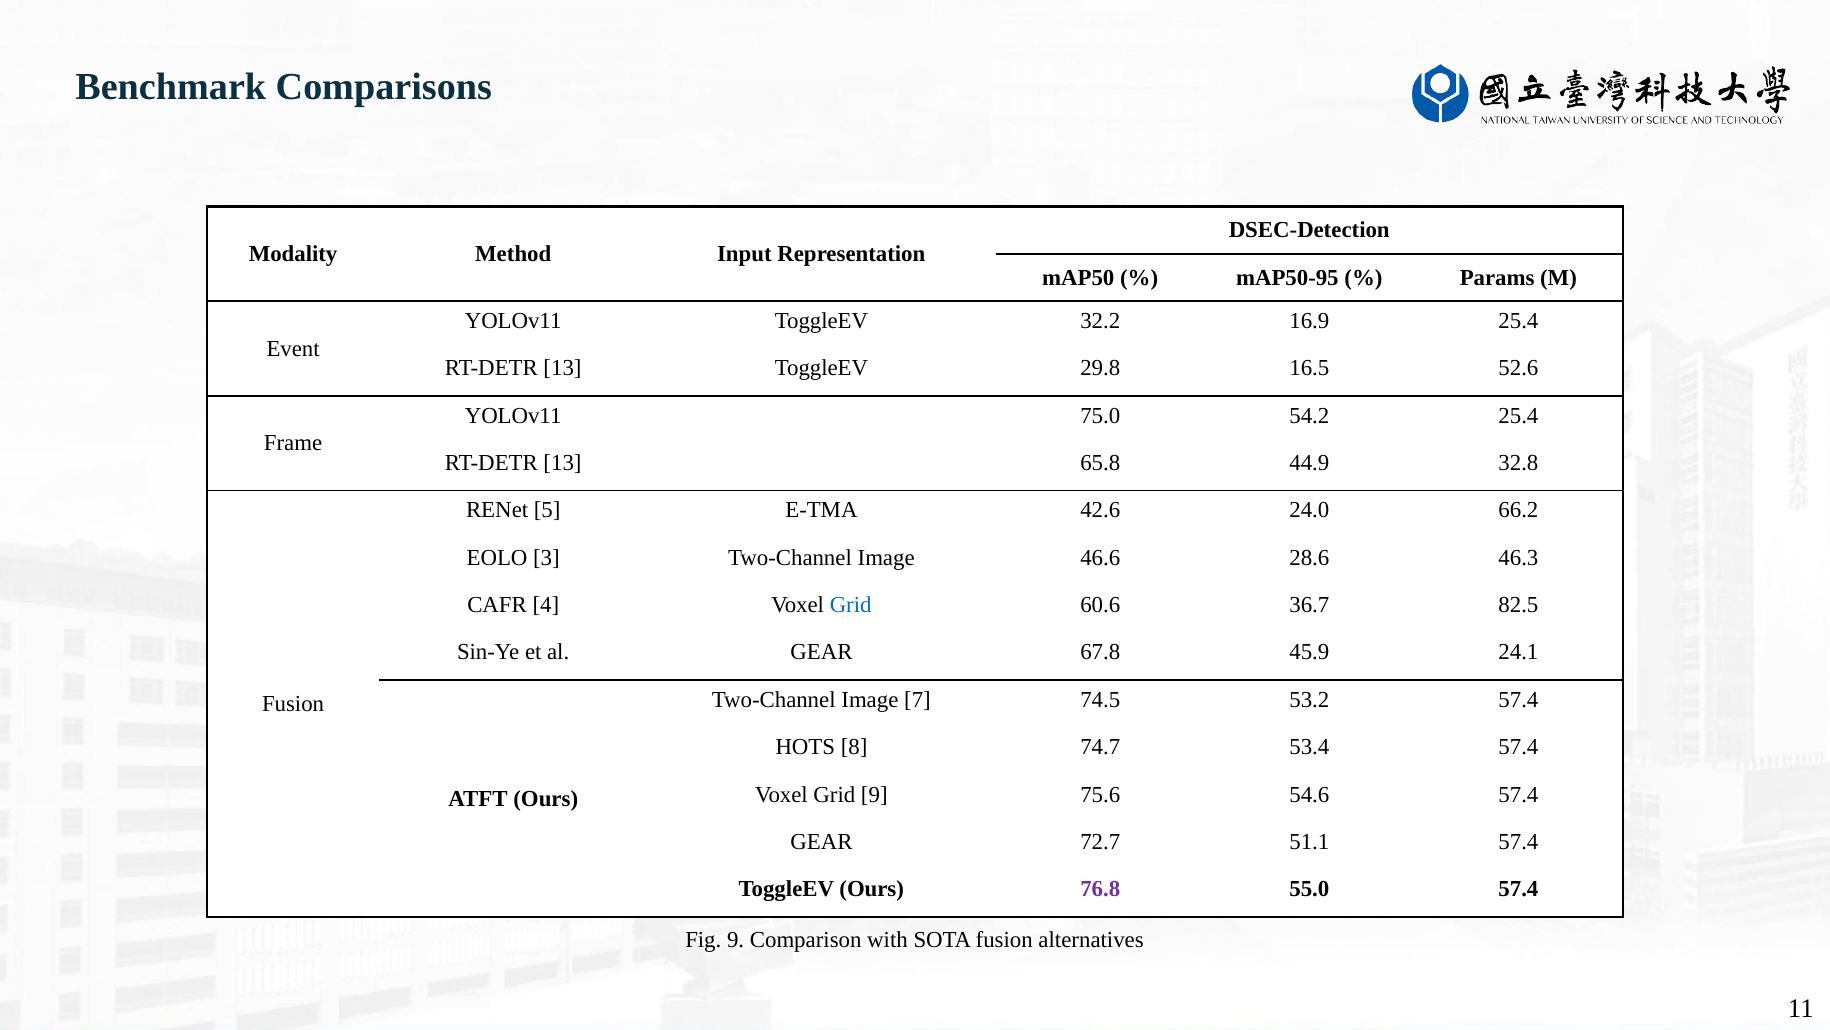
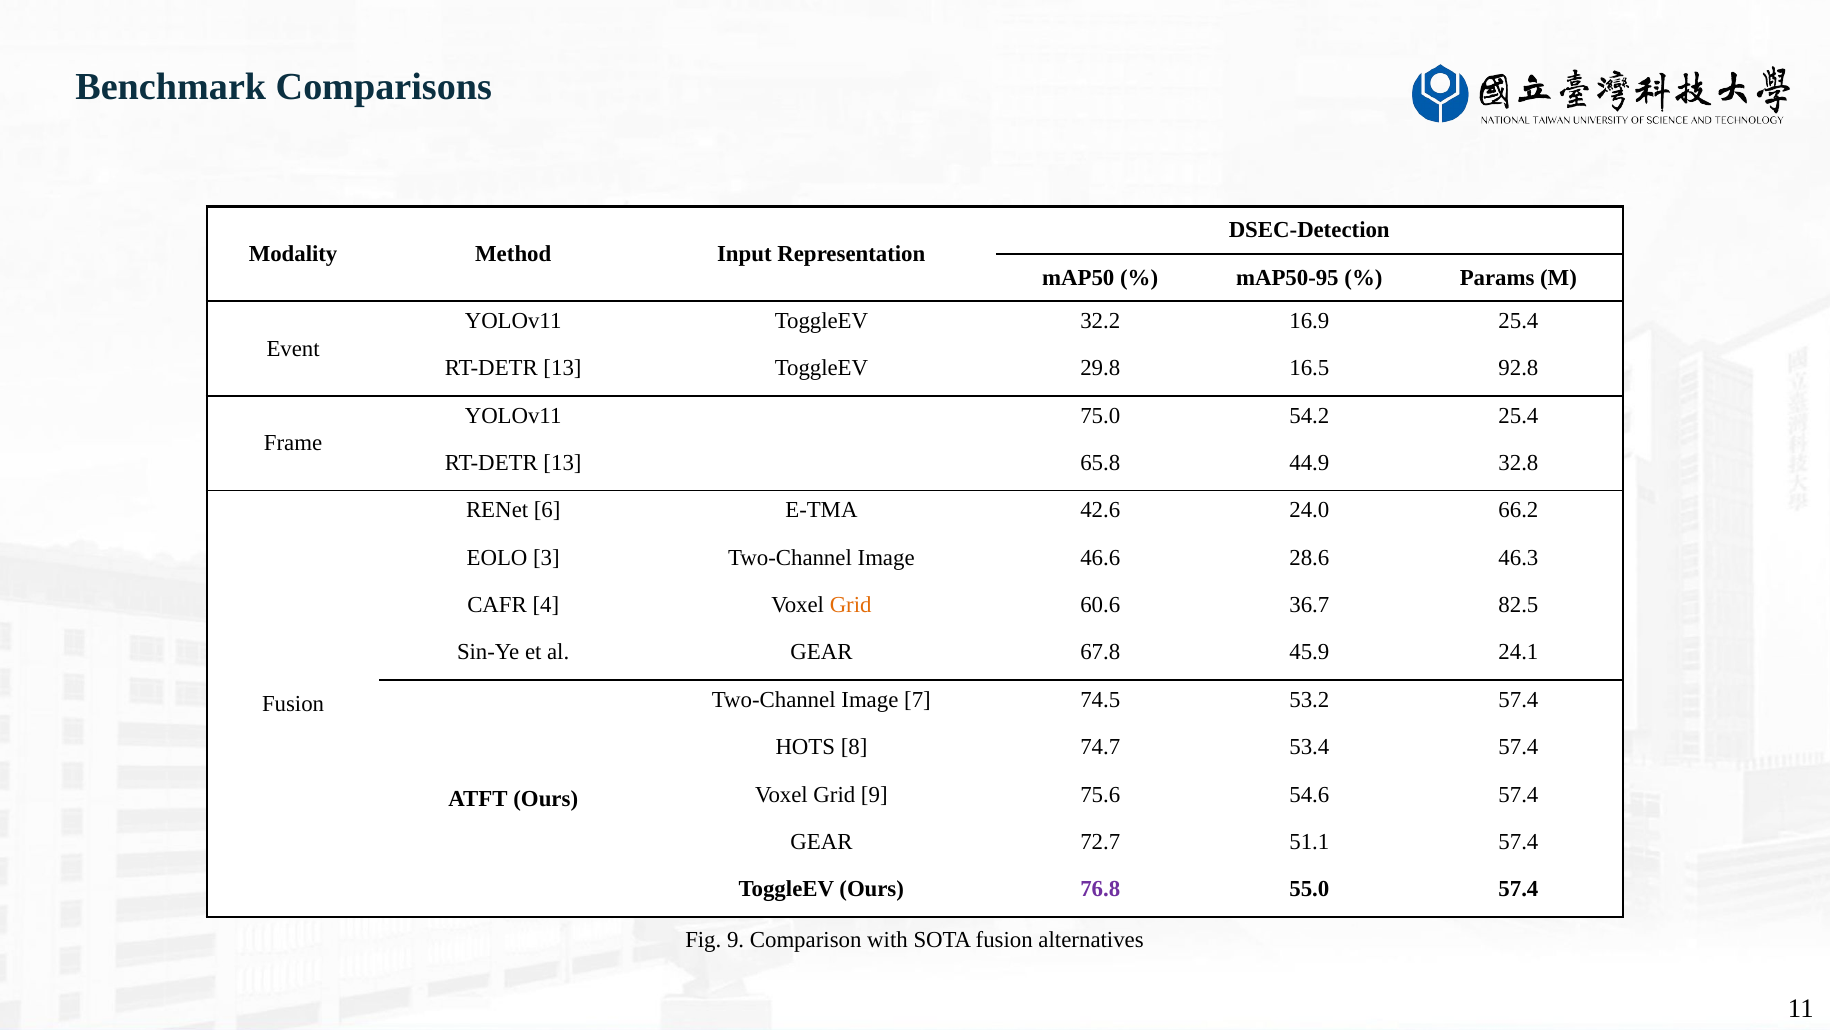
52.6: 52.6 -> 92.8 (1518, 368)
5: 5 -> 6 (547, 510)
Grid colour: blue -> orange (851, 605)
